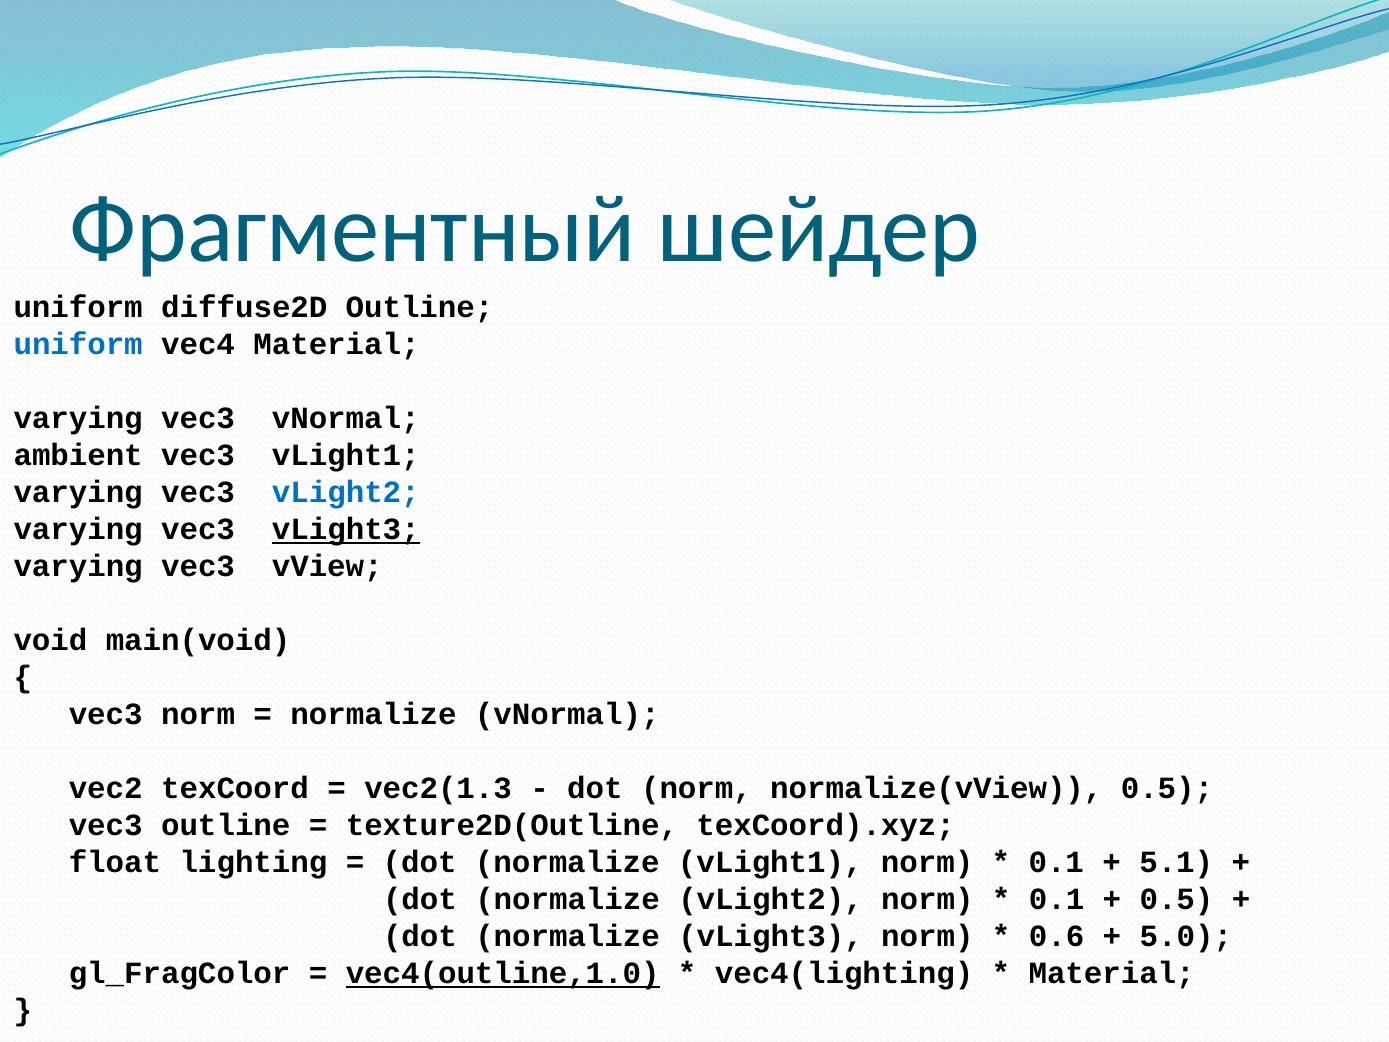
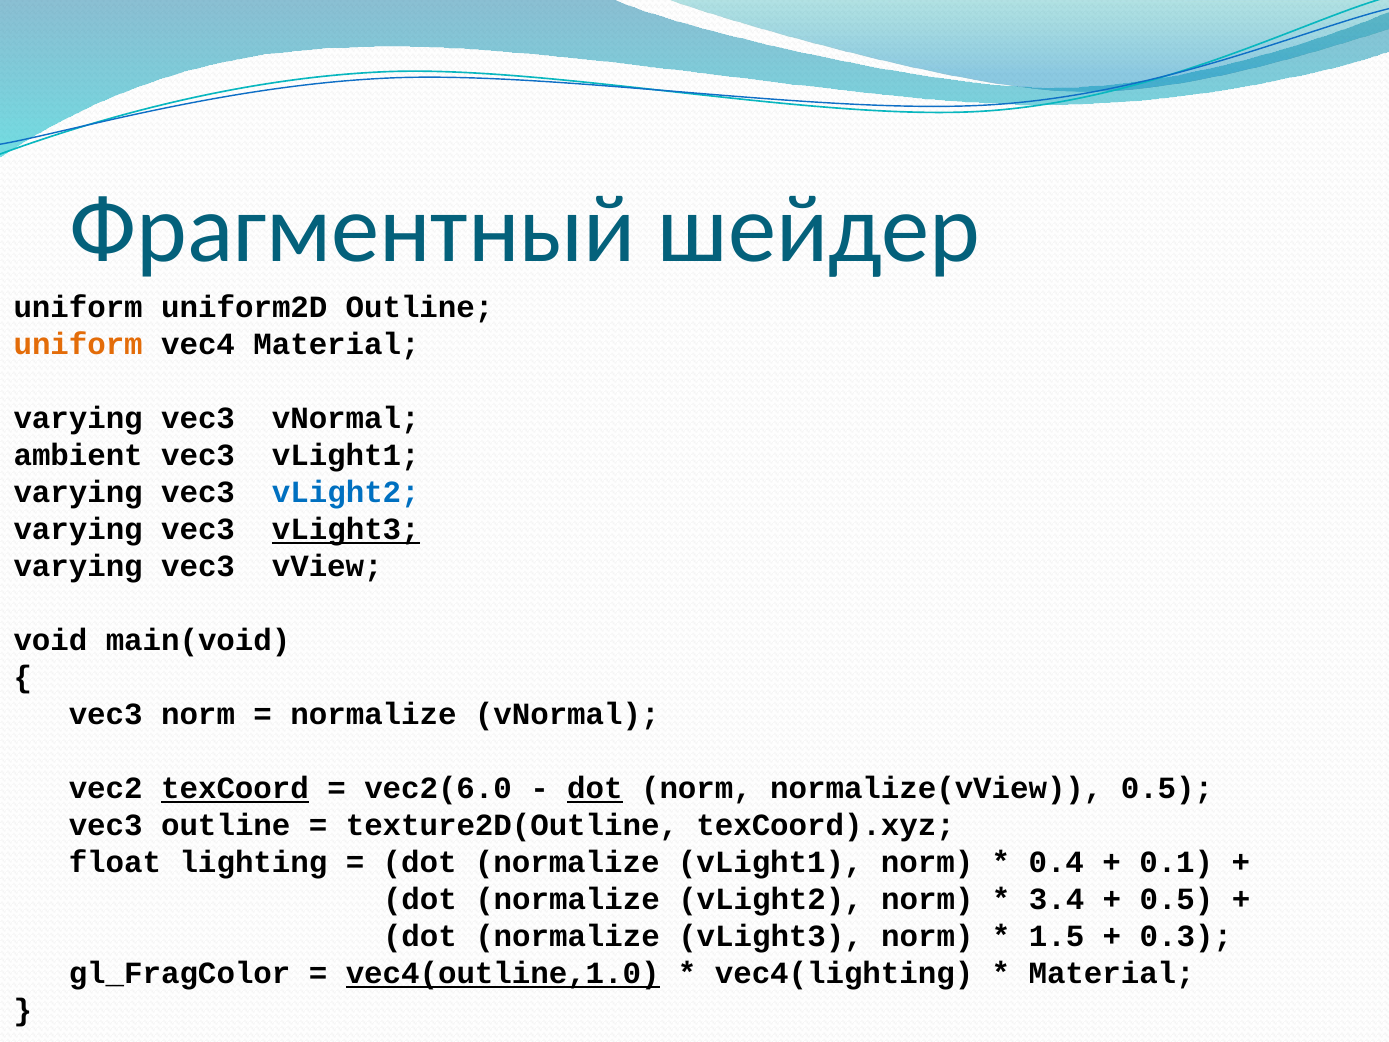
diffuse2D: diffuse2D -> uniform2D (244, 307)
uniform colour: blue -> orange (78, 344)
texCoord underline: none -> present (235, 788)
vec2(1.3: vec2(1.3 -> vec2(6.0 (438, 788)
dot underline: none -> present (595, 788)
0.1: 0.1 -> 0.4 (1056, 862)
5.1: 5.1 -> 0.1 (1176, 862)
0.1: 0.1 -> 3.4 (1057, 900)
0.6: 0.6 -> 1.5 (1057, 937)
5.0: 5.0 -> 0.3 (1186, 937)
